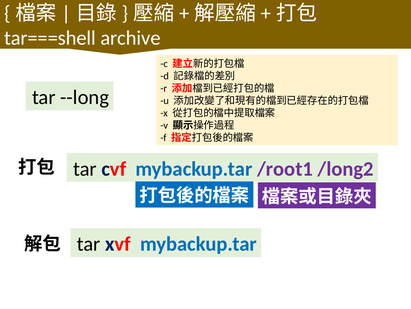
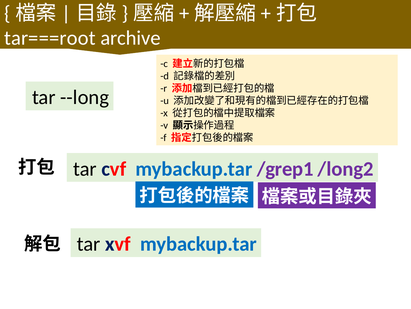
tar===shell: tar===shell -> tar===root (50, 38)
/root1: /root1 -> /grep1 (285, 168)
